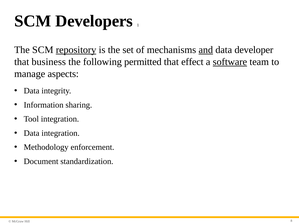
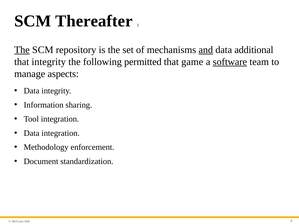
Developers: Developers -> Thereafter (94, 21)
The underline: none -> present (22, 50)
repository underline: present -> none (76, 50)
developer: developer -> additional (254, 50)
that business: business -> integrity (49, 62)
effect: effect -> game (192, 62)
